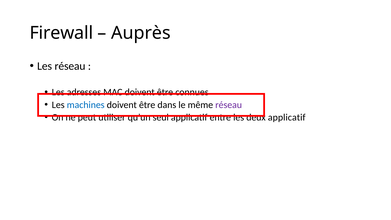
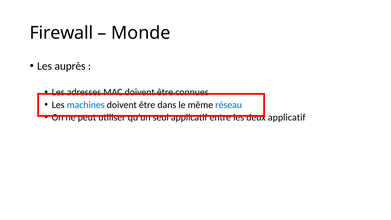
Auprès: Auprès -> Monde (141, 33)
Les réseau: réseau -> auprès (70, 66)
réseau colour: purple -> blue (229, 105)
